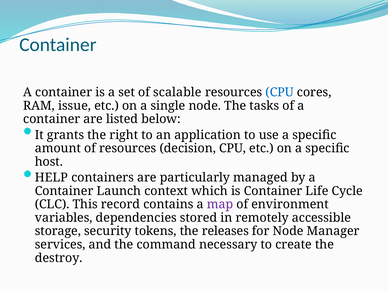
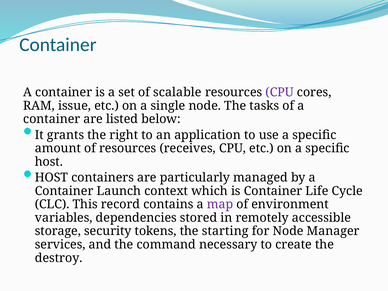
CPU colour: blue -> purple (280, 92)
decision: decision -> receives (188, 148)
HELP: HELP -> HOST (51, 178)
releases: releases -> starting (225, 231)
